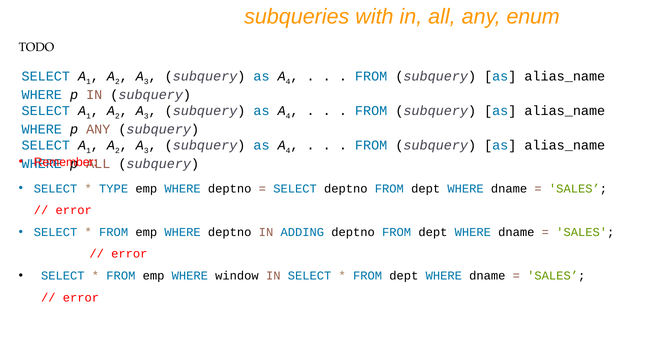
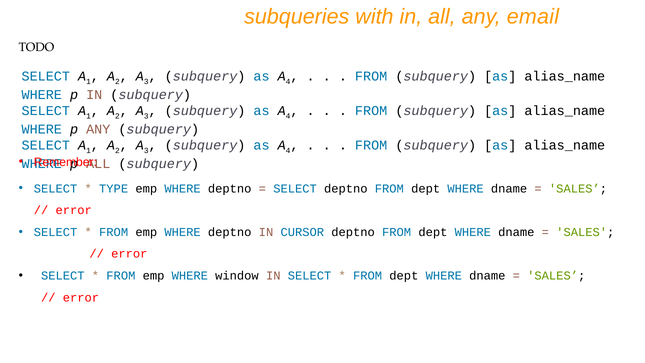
enum: enum -> email (533, 17)
ADDING: ADDING -> CURSOR (302, 232)
